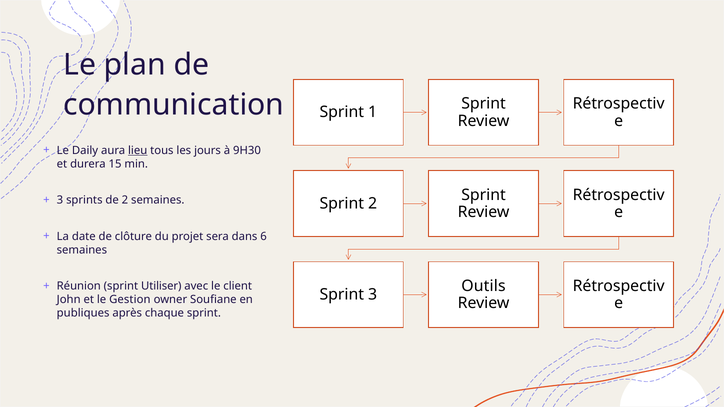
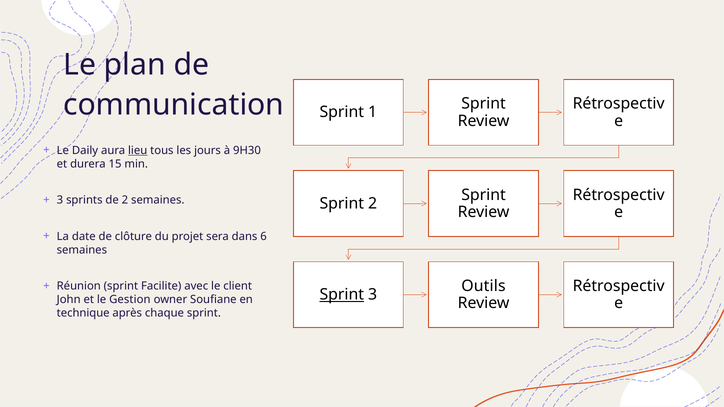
Utiliser: Utiliser -> Facilite (161, 286)
Sprint underline: none -> present (342, 295)
publiques: publiques -> technique (83, 313)
